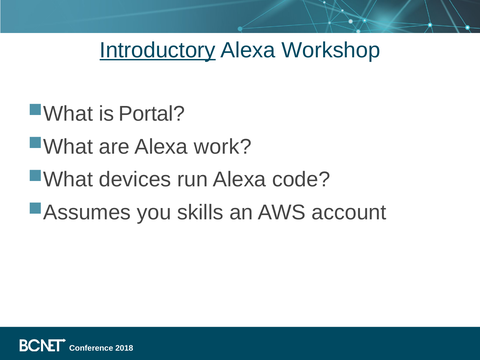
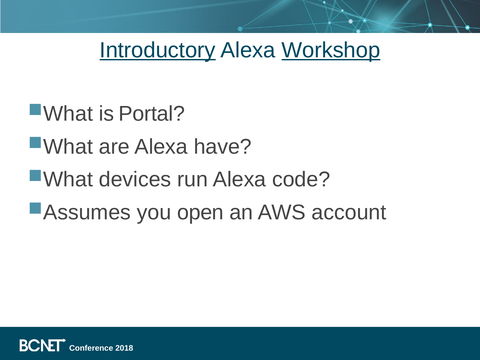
Workshop underline: none -> present (331, 50)
work: work -> have (223, 147)
skills: skills -> open (200, 212)
